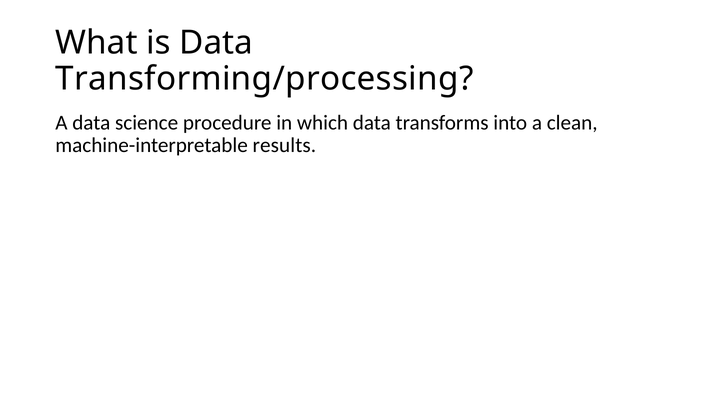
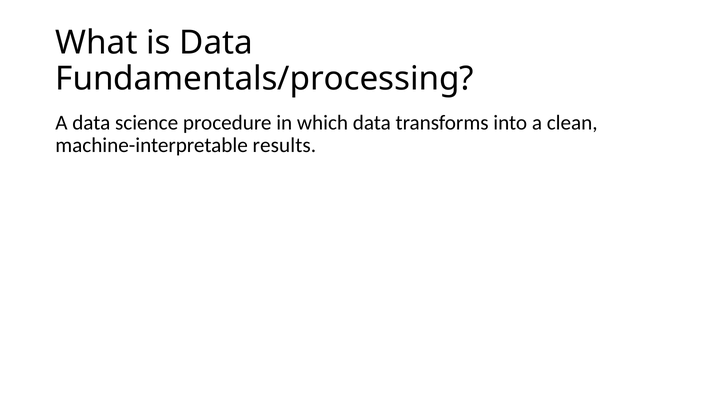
Transforming/processing: Transforming/processing -> Fundamentals/processing (265, 79)
